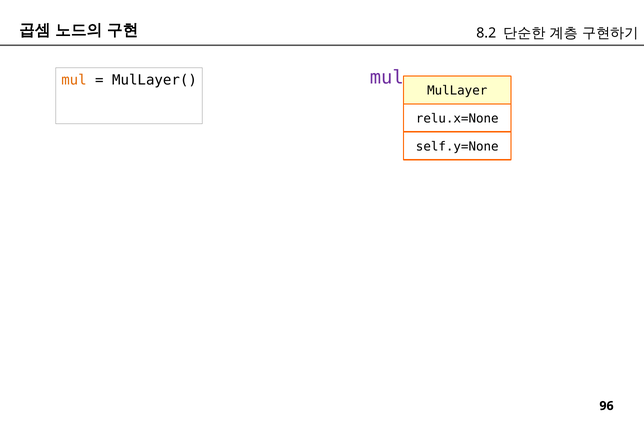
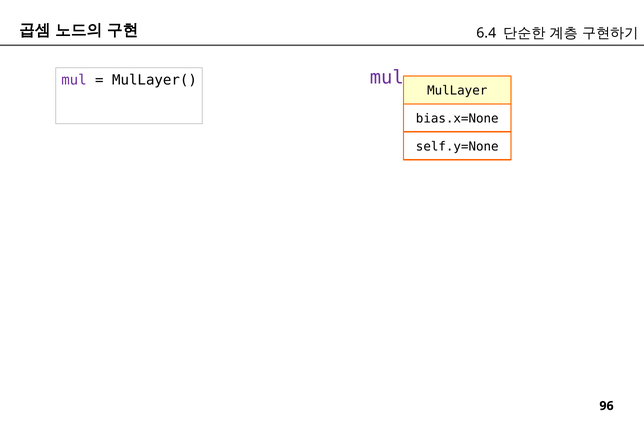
8.2: 8.2 -> 6.4 (486, 33)
mul colour: orange -> purple (74, 80)
relu.x=None: relu.x=None -> bias.x=None (457, 119)
